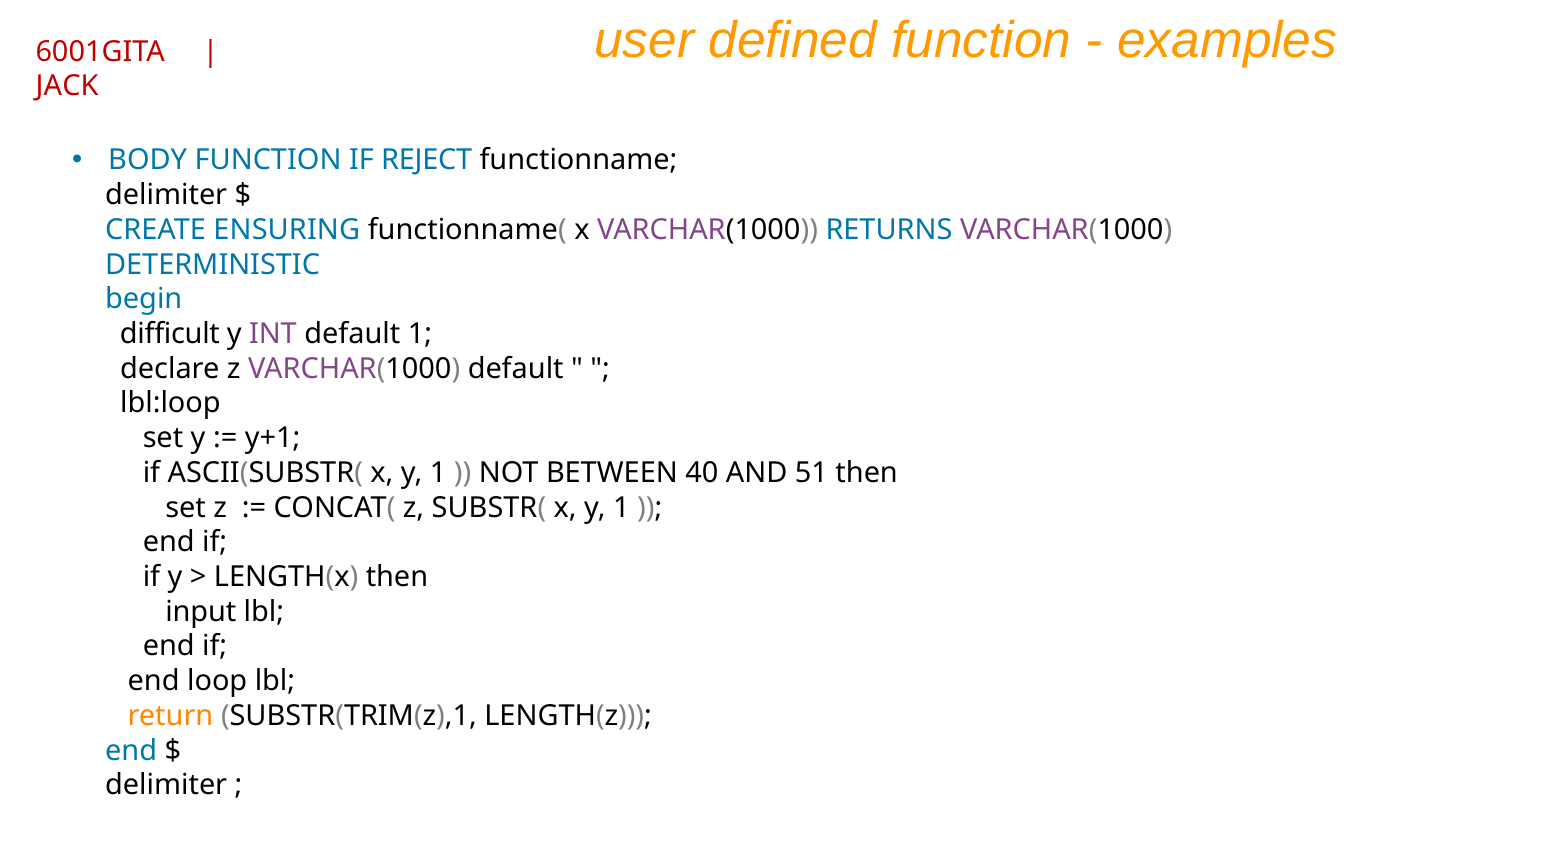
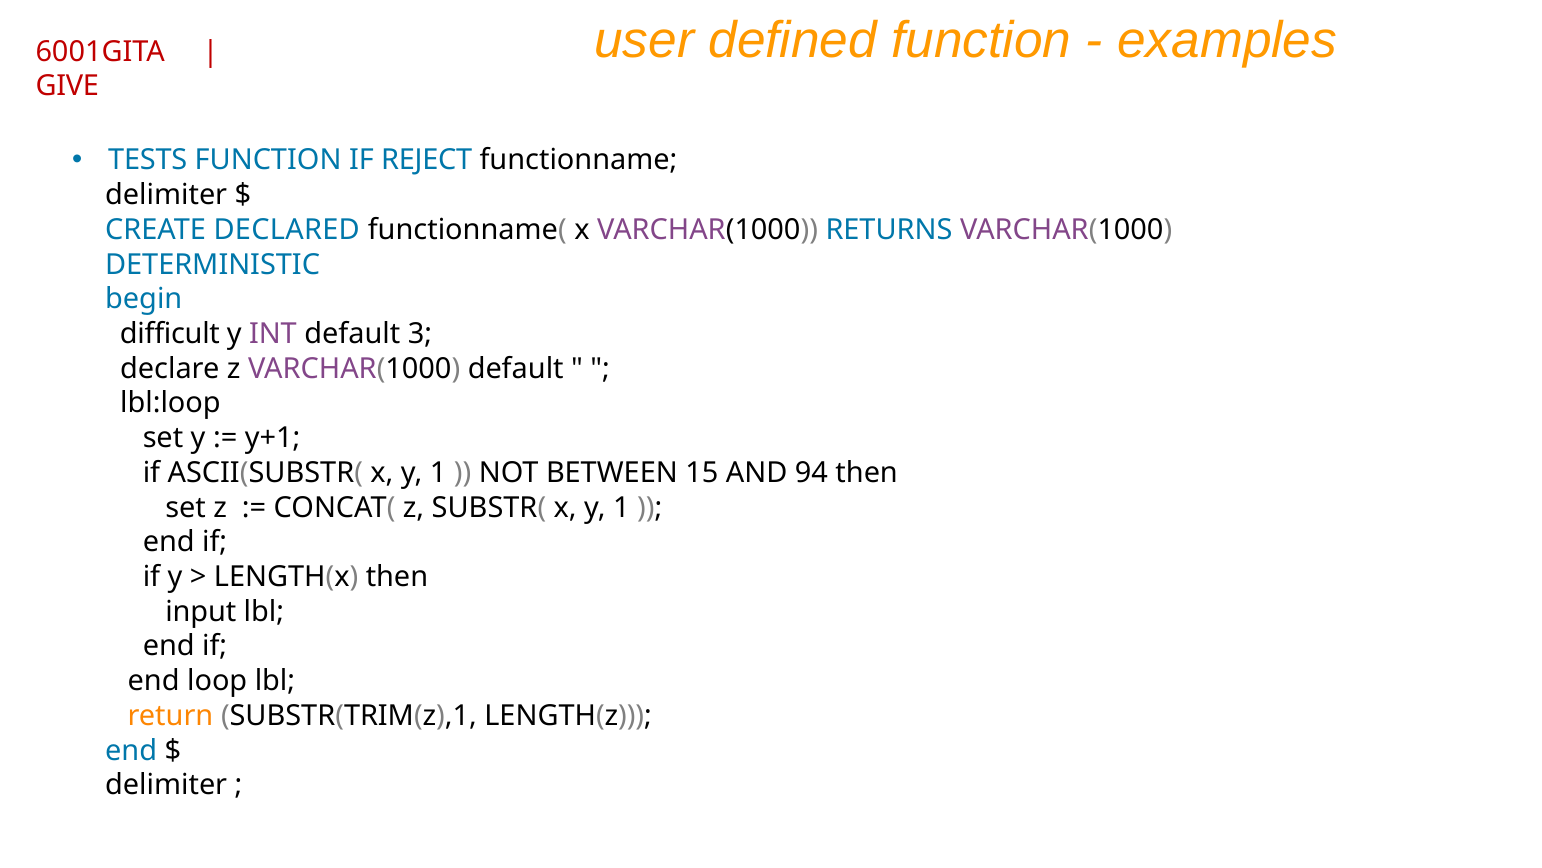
JACK: JACK -> GIVE (67, 86)
BODY: BODY -> TESTS (148, 160)
ENSURING: ENSURING -> DECLARED (287, 230)
default 1: 1 -> 3 (420, 334)
40: 40 -> 15 (702, 472)
51: 51 -> 94 (811, 472)
